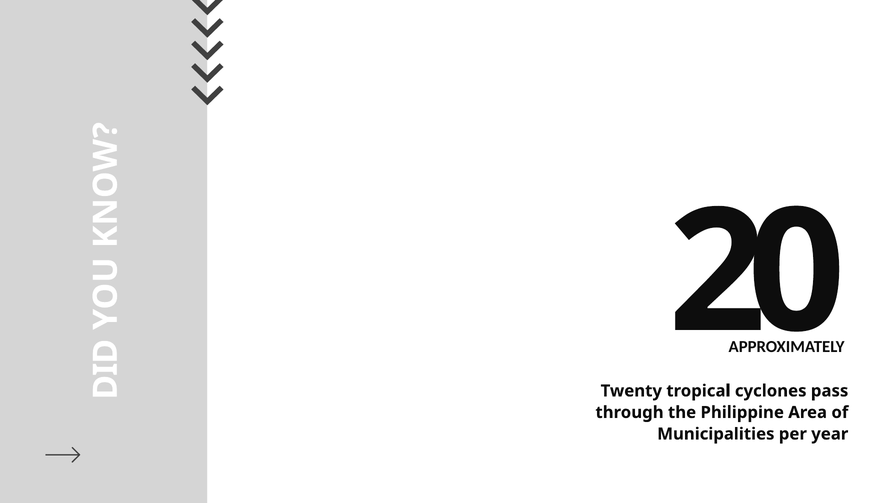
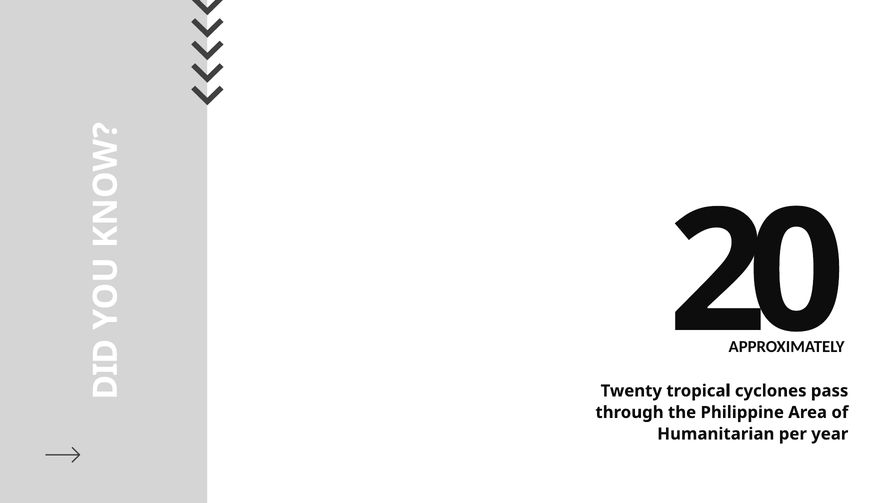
Municipalities: Municipalities -> Humanitarian (716, 434)
